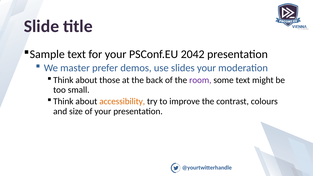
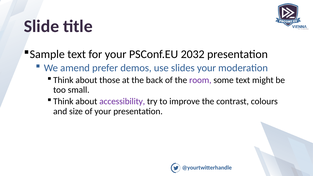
2042: 2042 -> 2032 (193, 54)
master: master -> amend (75, 68)
accessibility colour: orange -> purple (122, 101)
